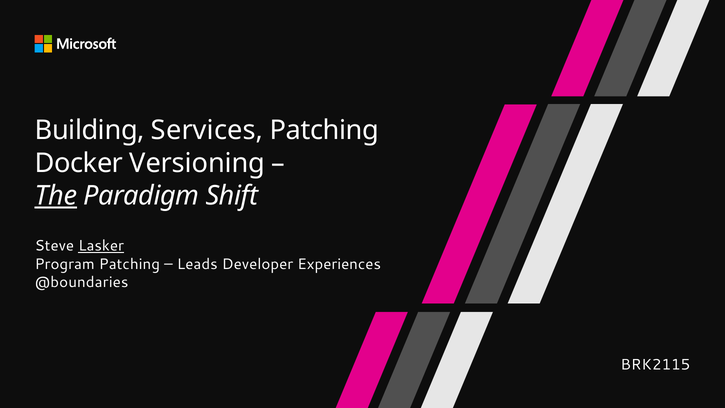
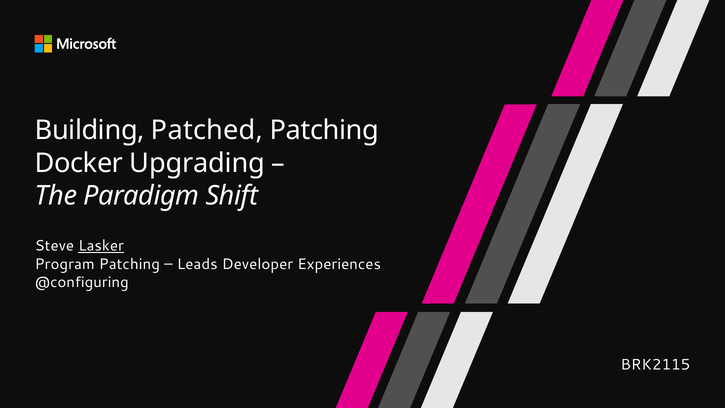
Services: Services -> Patched (207, 130)
Versioning: Versioning -> Upgrading (197, 163)
The underline: present -> none (56, 196)
@boundaries: @boundaries -> @configuring (82, 282)
